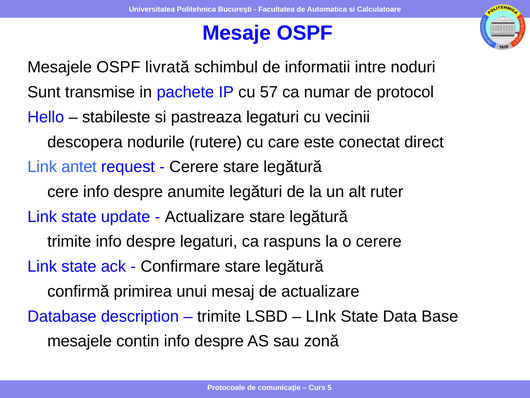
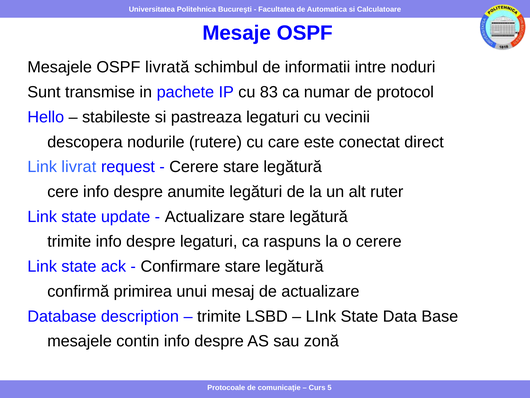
57: 57 -> 83 (269, 92)
antet: antet -> livrat (79, 167)
